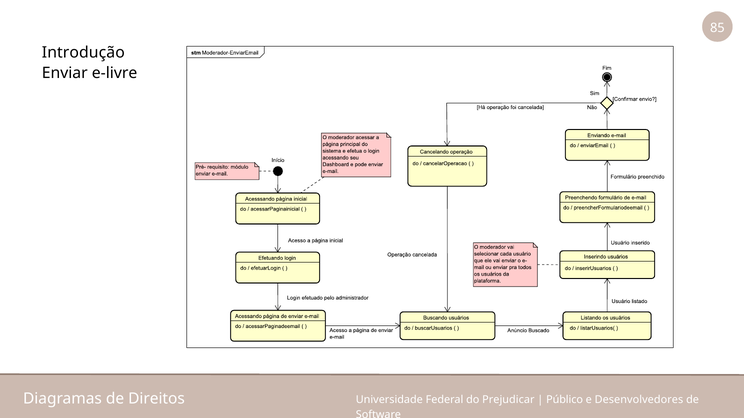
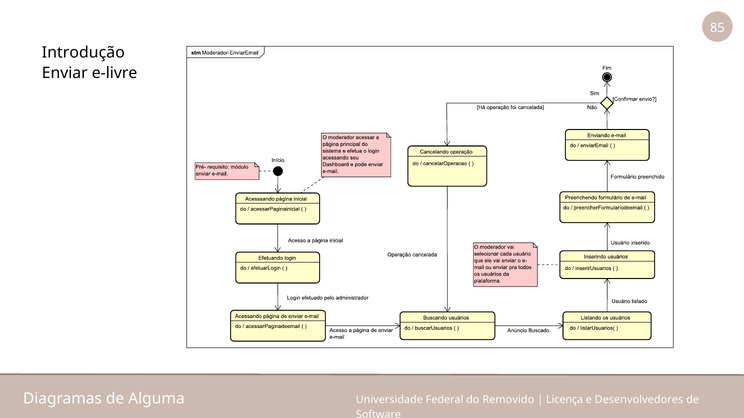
Direitos: Direitos -> Alguma (156, 399)
Prejudicar: Prejudicar -> Removido (508, 400)
Público: Público -> Licença (565, 400)
